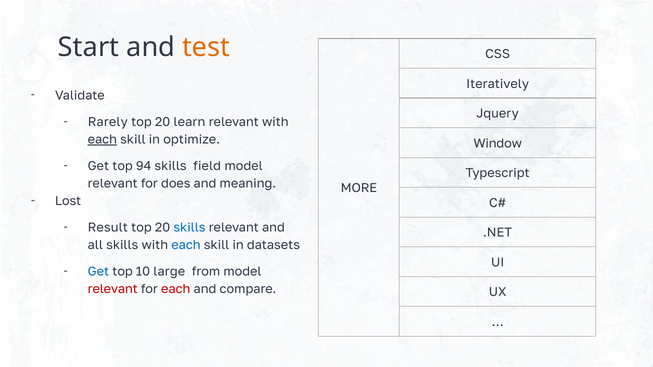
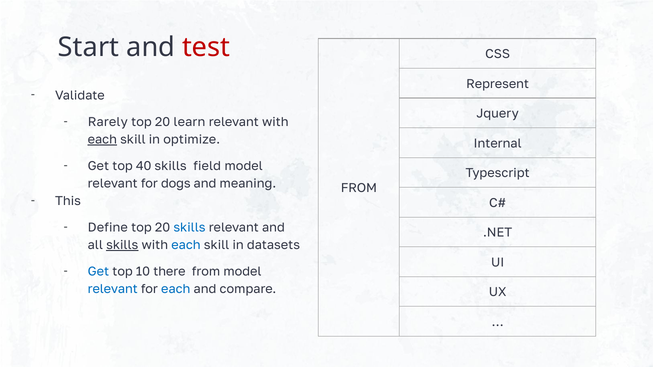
test colour: orange -> red (206, 47)
Iteratively: Iteratively -> Represent (498, 84)
Window: Window -> Internal (498, 143)
94: 94 -> 40 (144, 166)
does: does -> dogs (176, 184)
MORE: MORE -> FROM (359, 188)
Lost: Lost -> This (68, 201)
Result: Result -> Define (108, 228)
skills underline: none -> present (122, 245)
large: large -> there (169, 272)
relevant colour: red -> blue (113, 289)
each colour: red -> blue (176, 289)
